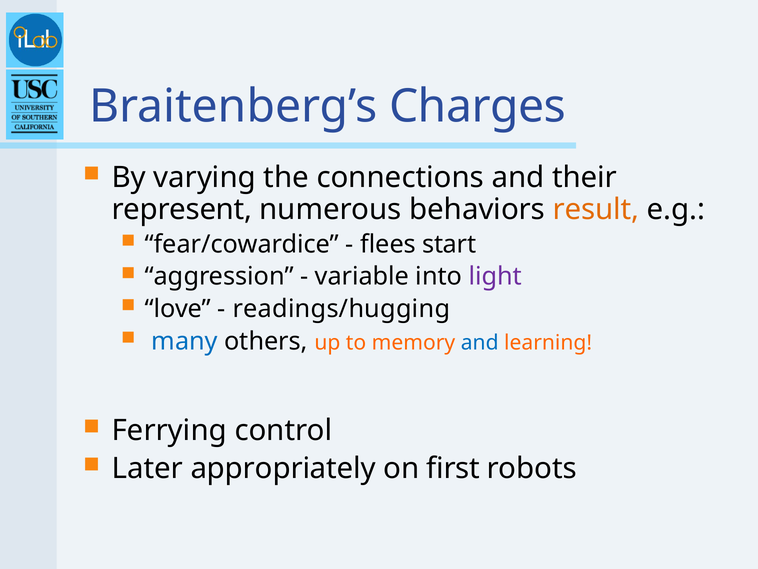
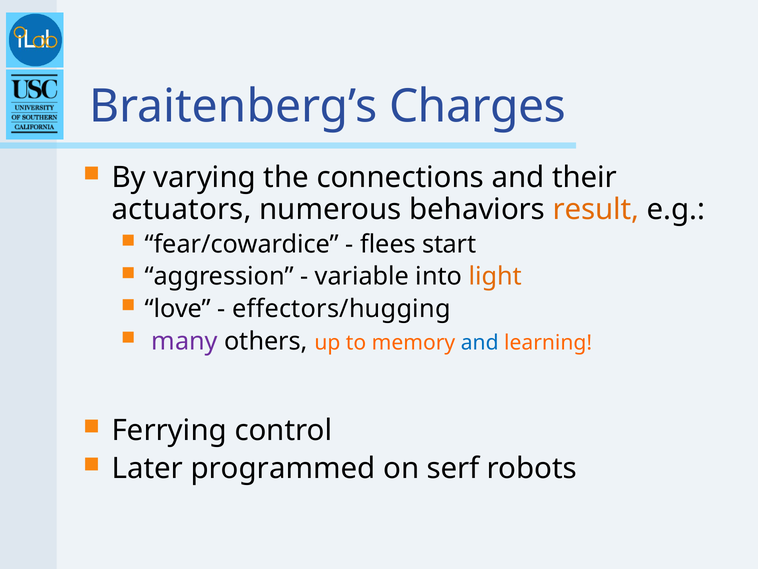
represent: represent -> actuators (182, 209)
light colour: purple -> orange (495, 276)
readings/hugging: readings/hugging -> effectors/hugging (341, 309)
many colour: blue -> purple (185, 341)
appropriately: appropriately -> programmed (283, 468)
first: first -> serf (453, 468)
